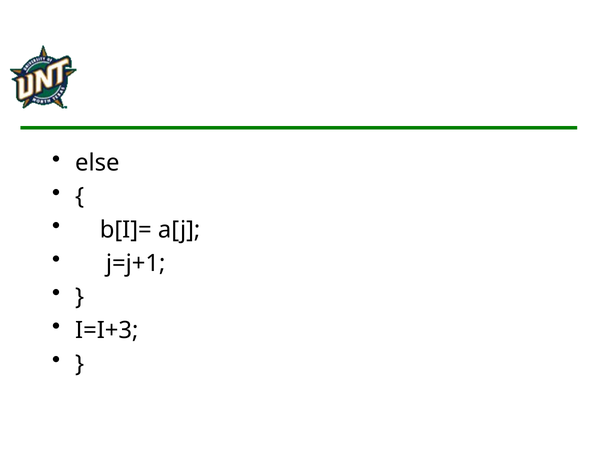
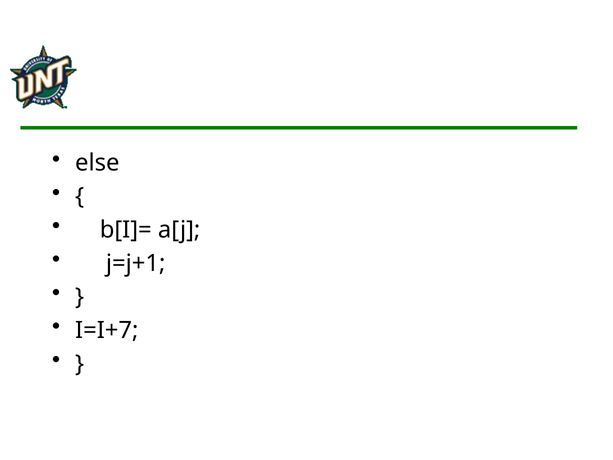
I=I+3: I=I+3 -> I=I+7 (107, 330)
